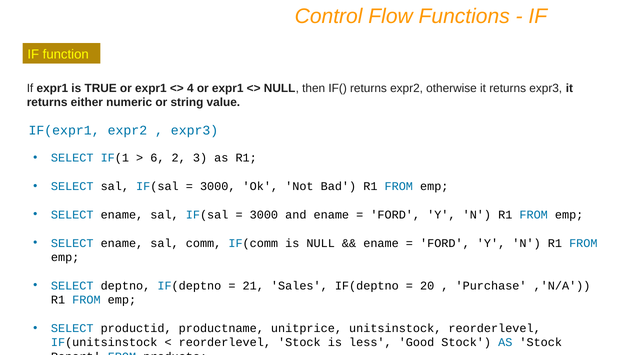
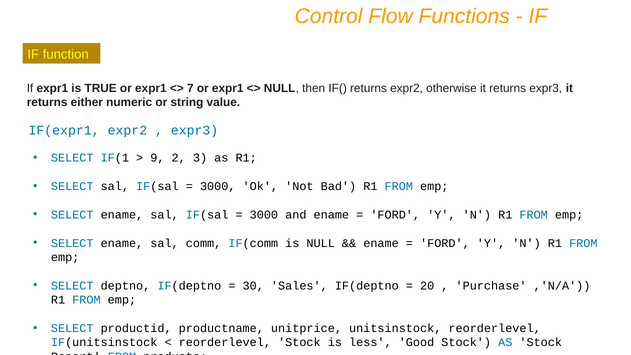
4: 4 -> 7 (190, 88)
6: 6 -> 9 (157, 158)
21: 21 -> 30 (253, 286)
